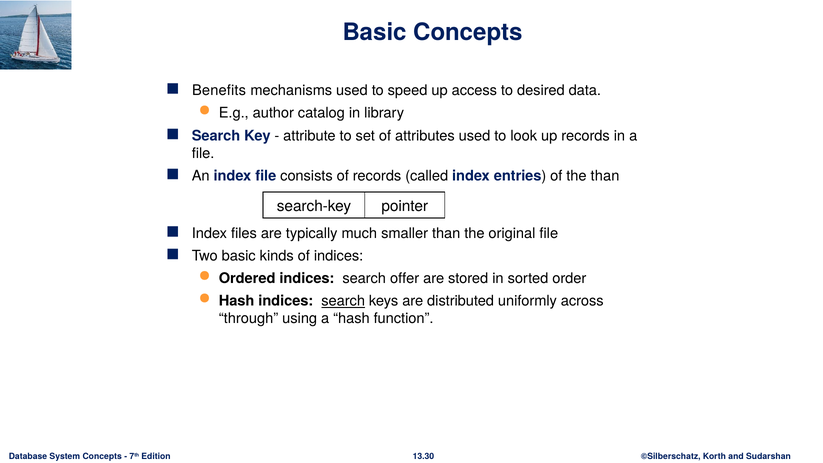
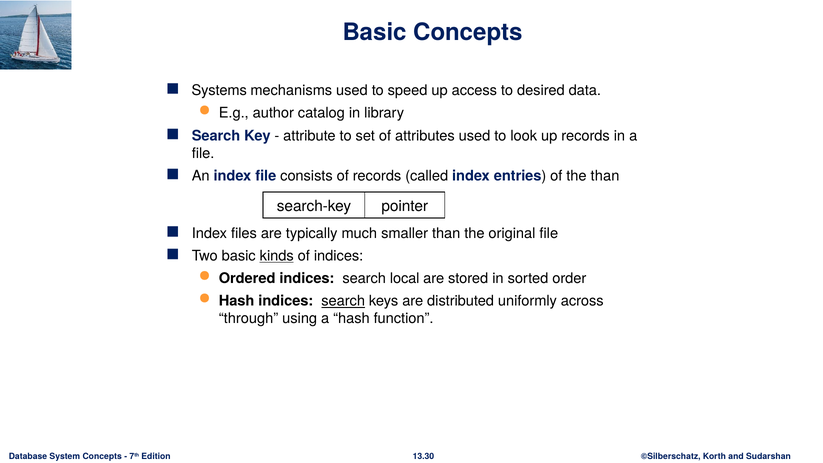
Benefits: Benefits -> Systems (219, 90)
kinds underline: none -> present (277, 256)
offer: offer -> local (405, 278)
